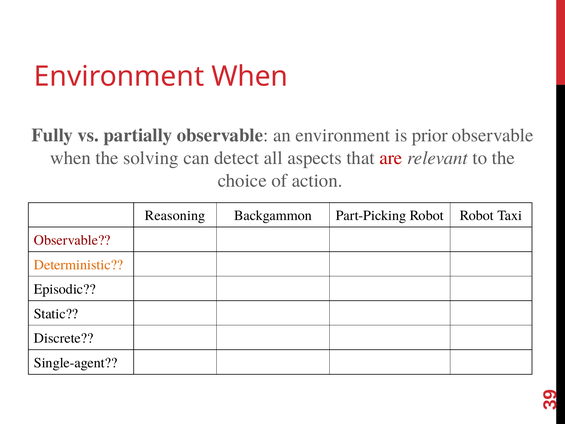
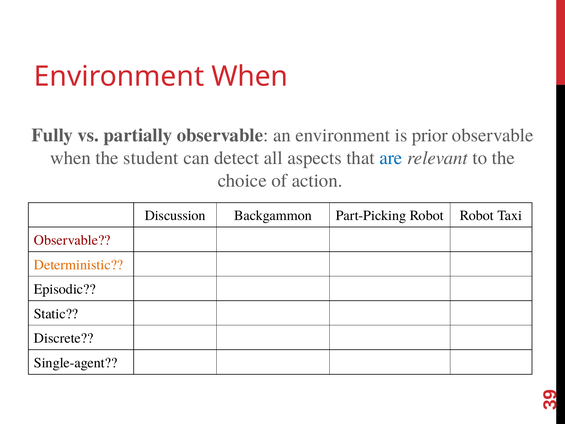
solving: solving -> student (151, 158)
are colour: red -> blue (391, 158)
Reasoning: Reasoning -> Discussion (175, 216)
